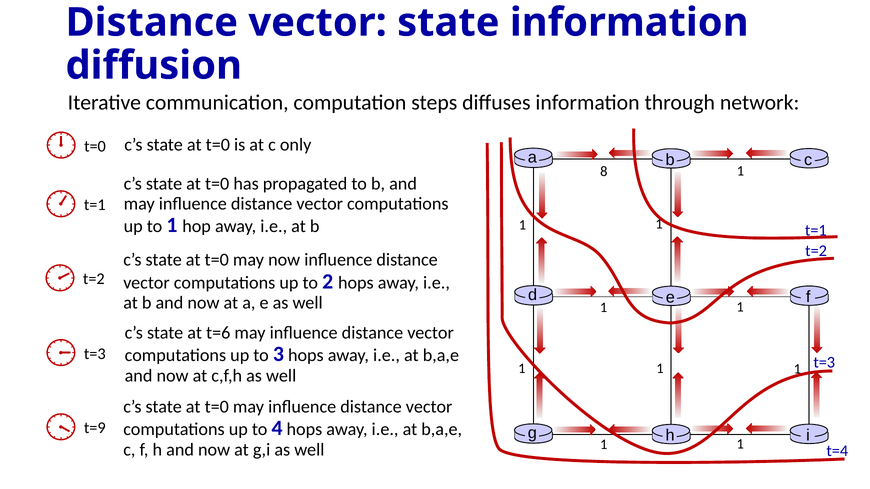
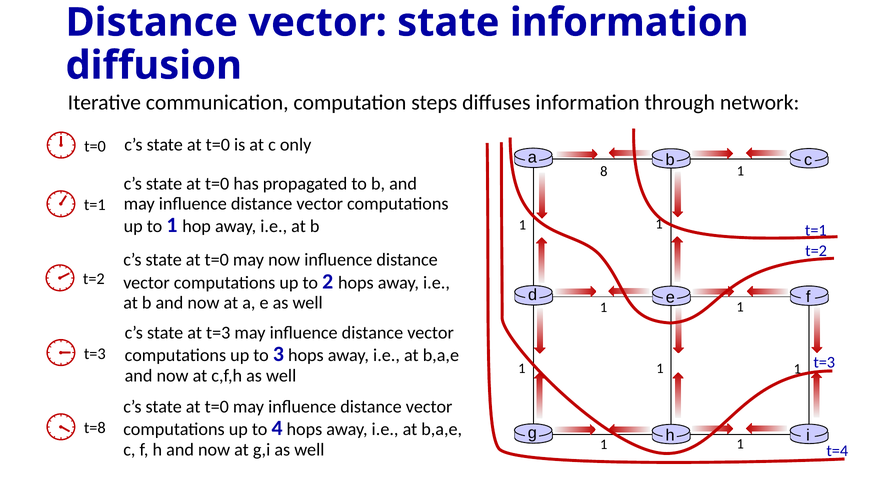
at t=6: t=6 -> t=3 (218, 333)
t=9: t=9 -> t=8 (95, 428)
